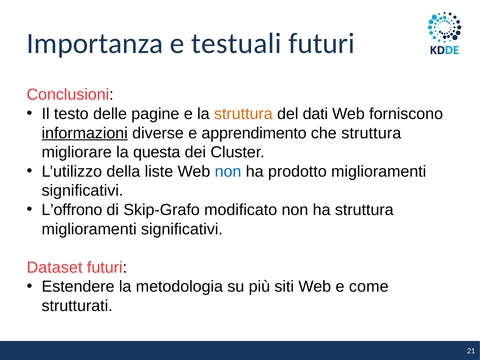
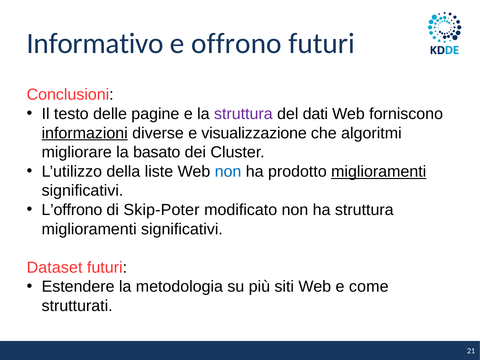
Importanza: Importanza -> Informativo (95, 43)
testuali: testuali -> offrono (236, 43)
struttura colour: orange -> purple (243, 114)
apprendimento: apprendimento -> visualizzazione (254, 133)
che struttura: struttura -> algoritmi (371, 133)
questa: questa -> basato (157, 152)
miglioramenti underline: none -> present (379, 171)
Skip-Grafo: Skip-Grafo -> Skip-Poter (161, 210)
